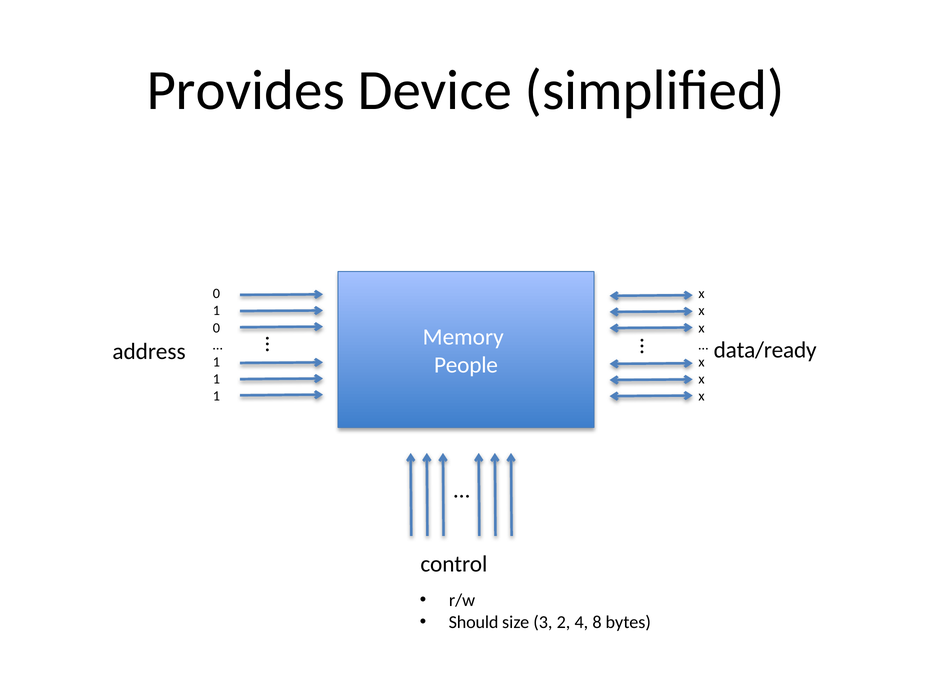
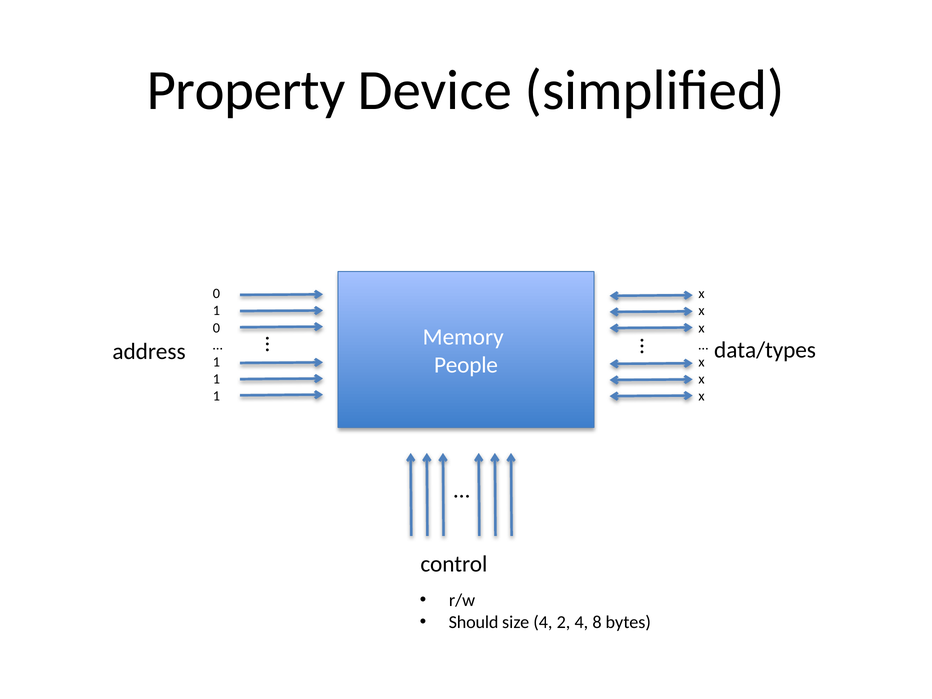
Provides: Provides -> Property (246, 90)
data/ready: data/ready -> data/types (765, 350)
size 3: 3 -> 4 (543, 622)
